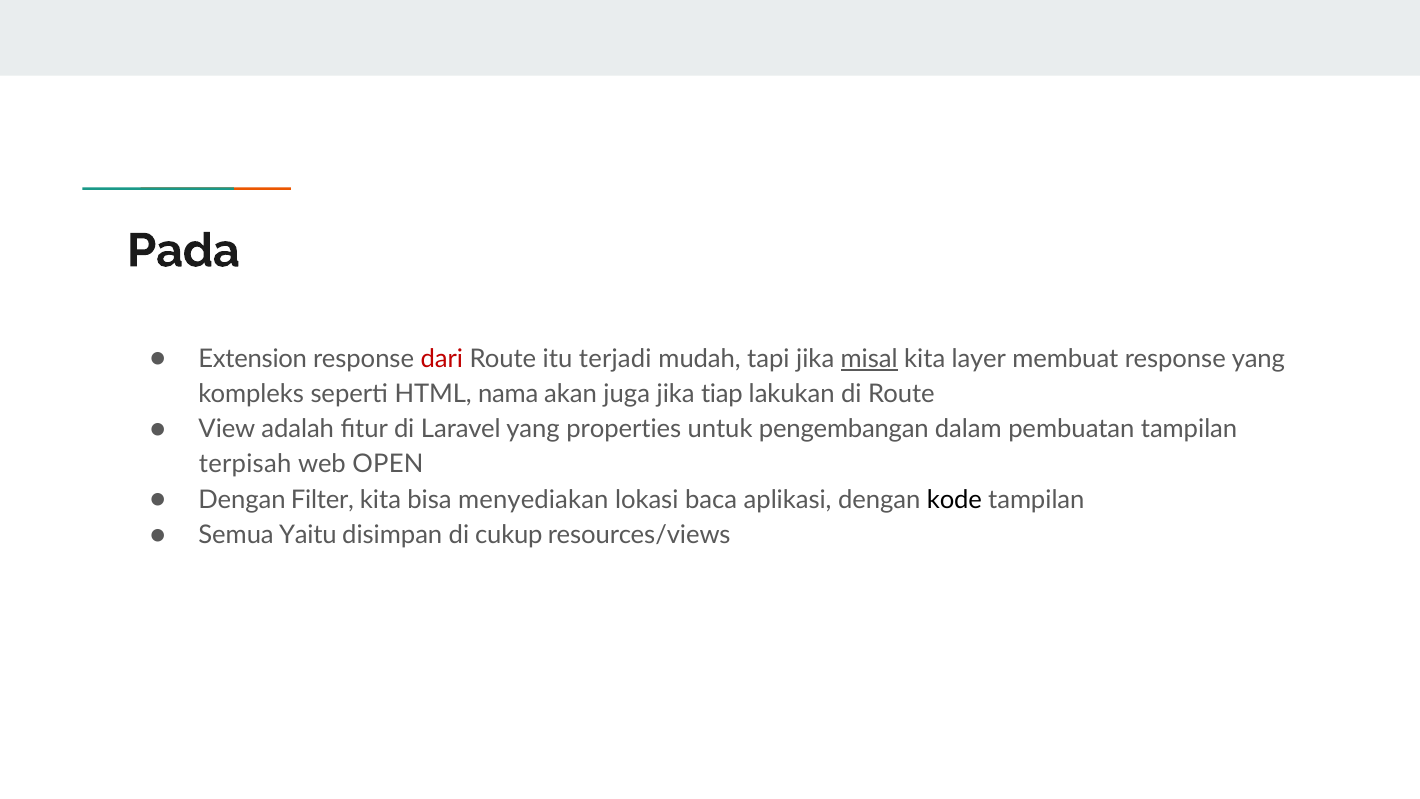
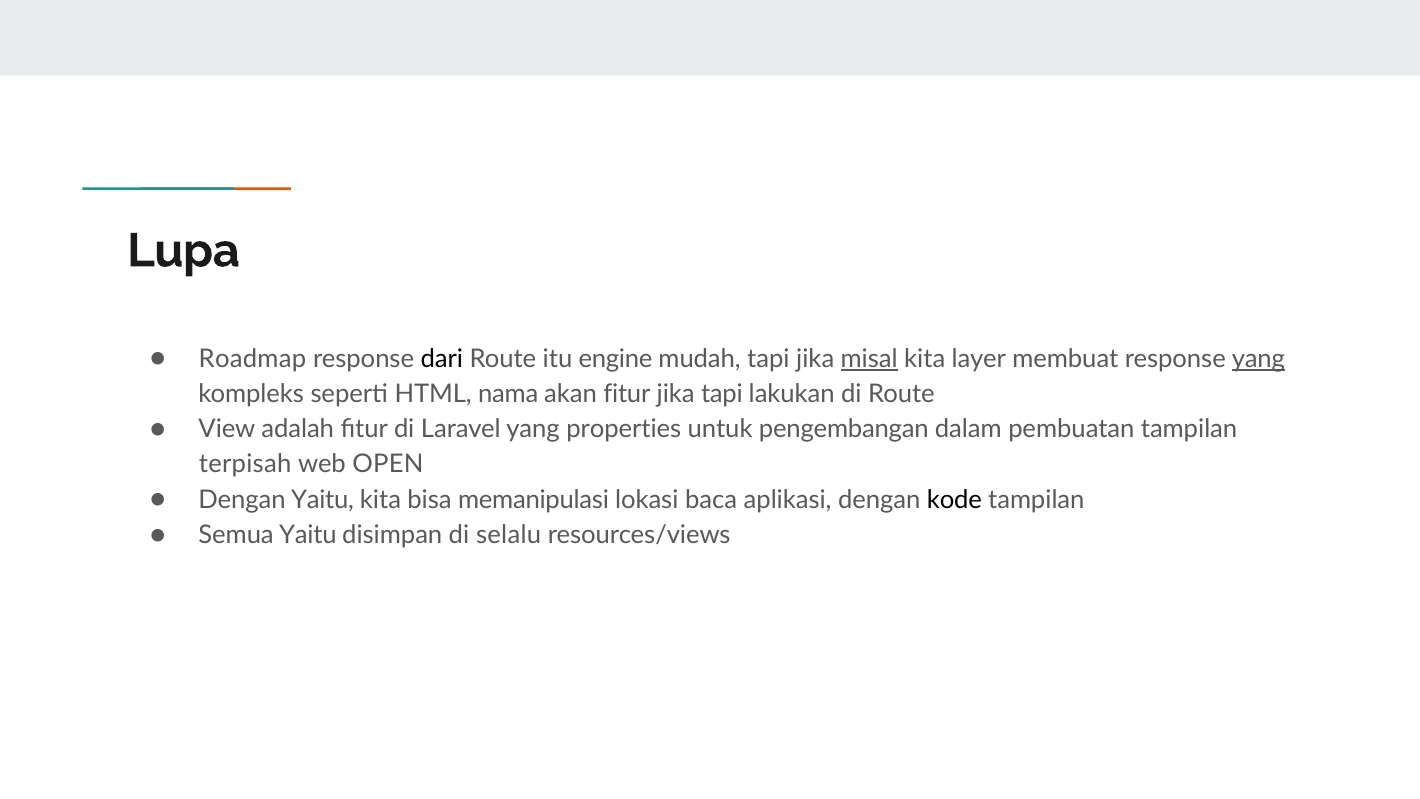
Pada: Pada -> Lupa (183, 251)
Extension: Extension -> Roadmap (252, 359)
dari colour: red -> black (442, 359)
terjadi: terjadi -> engine (616, 359)
yang underline: none -> present (1258, 359)
akan juga: juga -> fitur (627, 394)
jika tiap: tiap -> tapi (722, 394)
Dengan Filter: Filter -> Yaitu (322, 500)
menyediakan: menyediakan -> memanipulasi (533, 500)
cukup: cukup -> selalu (509, 535)
